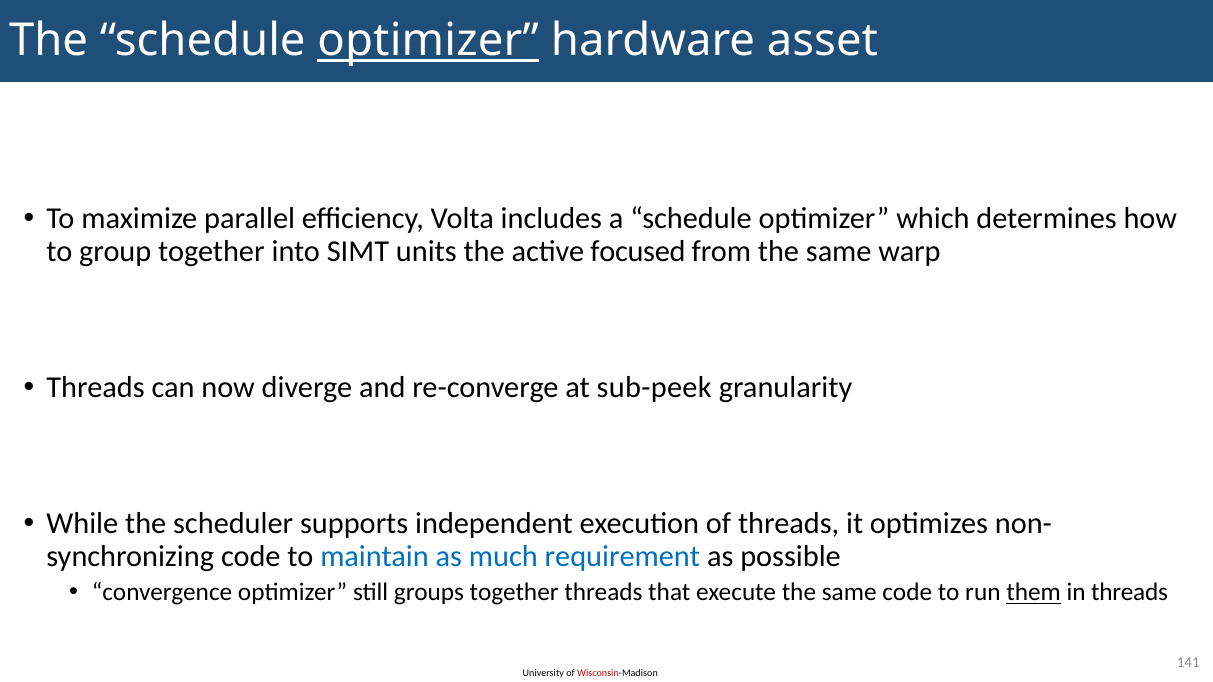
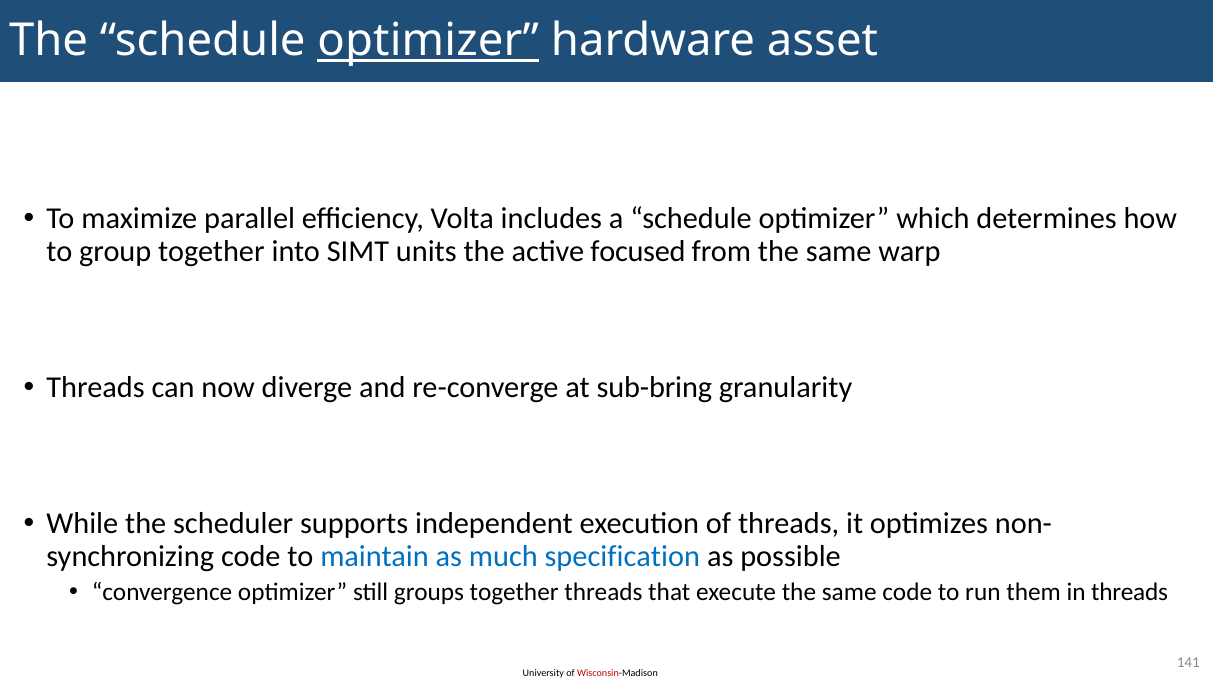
sub-peek: sub-peek -> sub-bring (654, 387)
requirement: requirement -> specification (622, 556)
them underline: present -> none (1034, 593)
